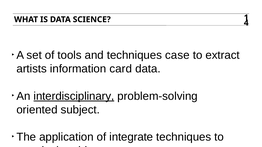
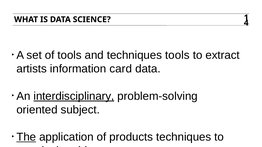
techniques case: case -> tools (177, 55)
The underline: none -> present (26, 137)
integrate: integrate -> products (131, 137)
